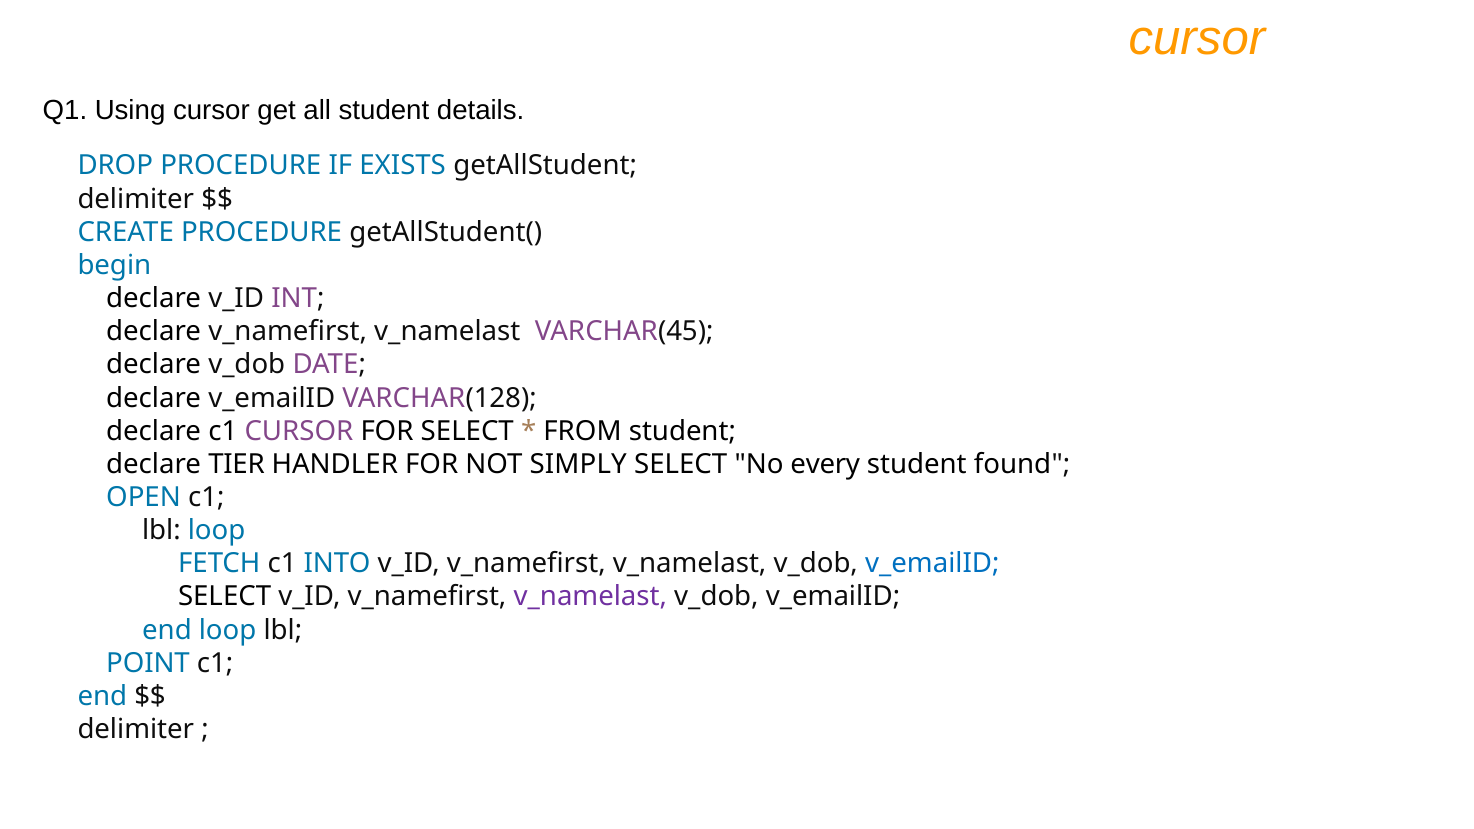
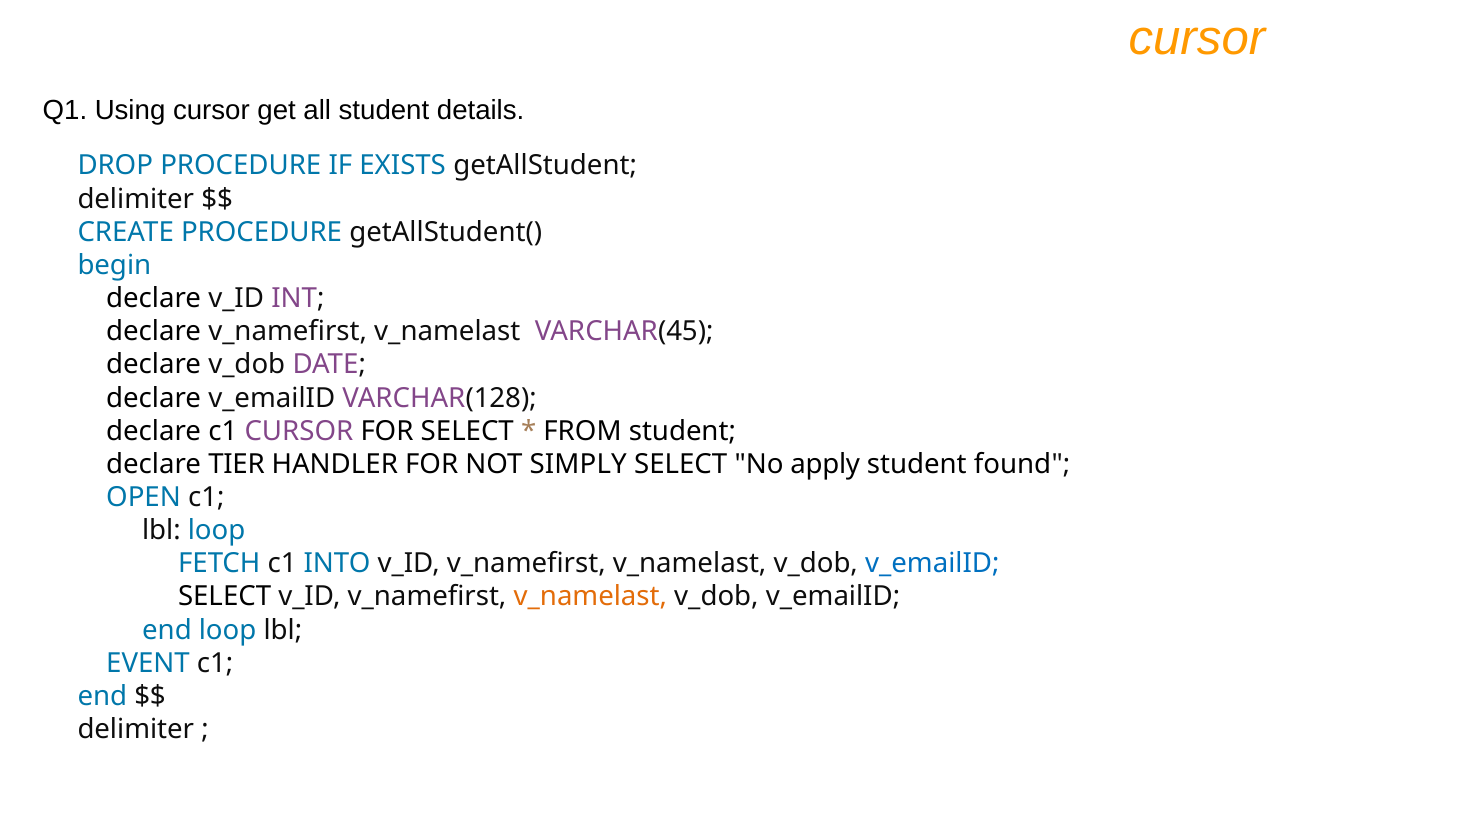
every: every -> apply (825, 464)
v_namelast colour: purple -> orange (590, 597)
POINT: POINT -> EVENT (148, 663)
